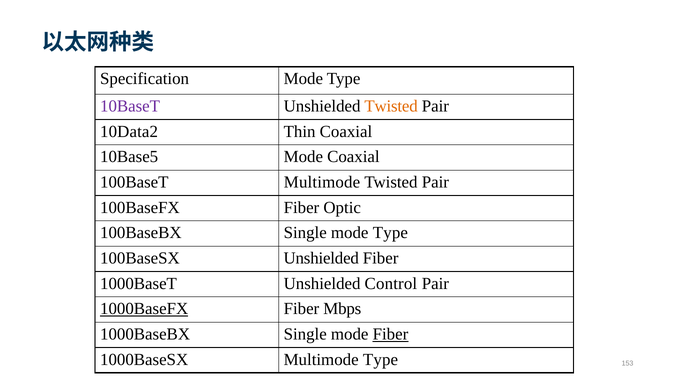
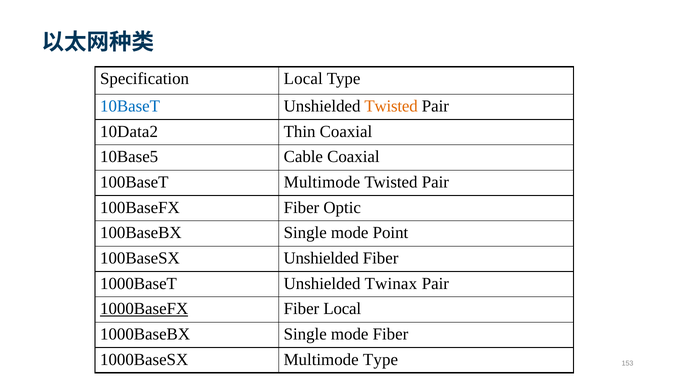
Specification Mode: Mode -> Local (303, 79)
10BaseT colour: purple -> blue (130, 106)
10Base5 Mode: Mode -> Cable (303, 157)
Single mode Type: Type -> Point (390, 233)
Control: Control -> Twinax (391, 283)
Fiber Mbps: Mbps -> Local (342, 309)
Fiber underline: present -> none (390, 334)
